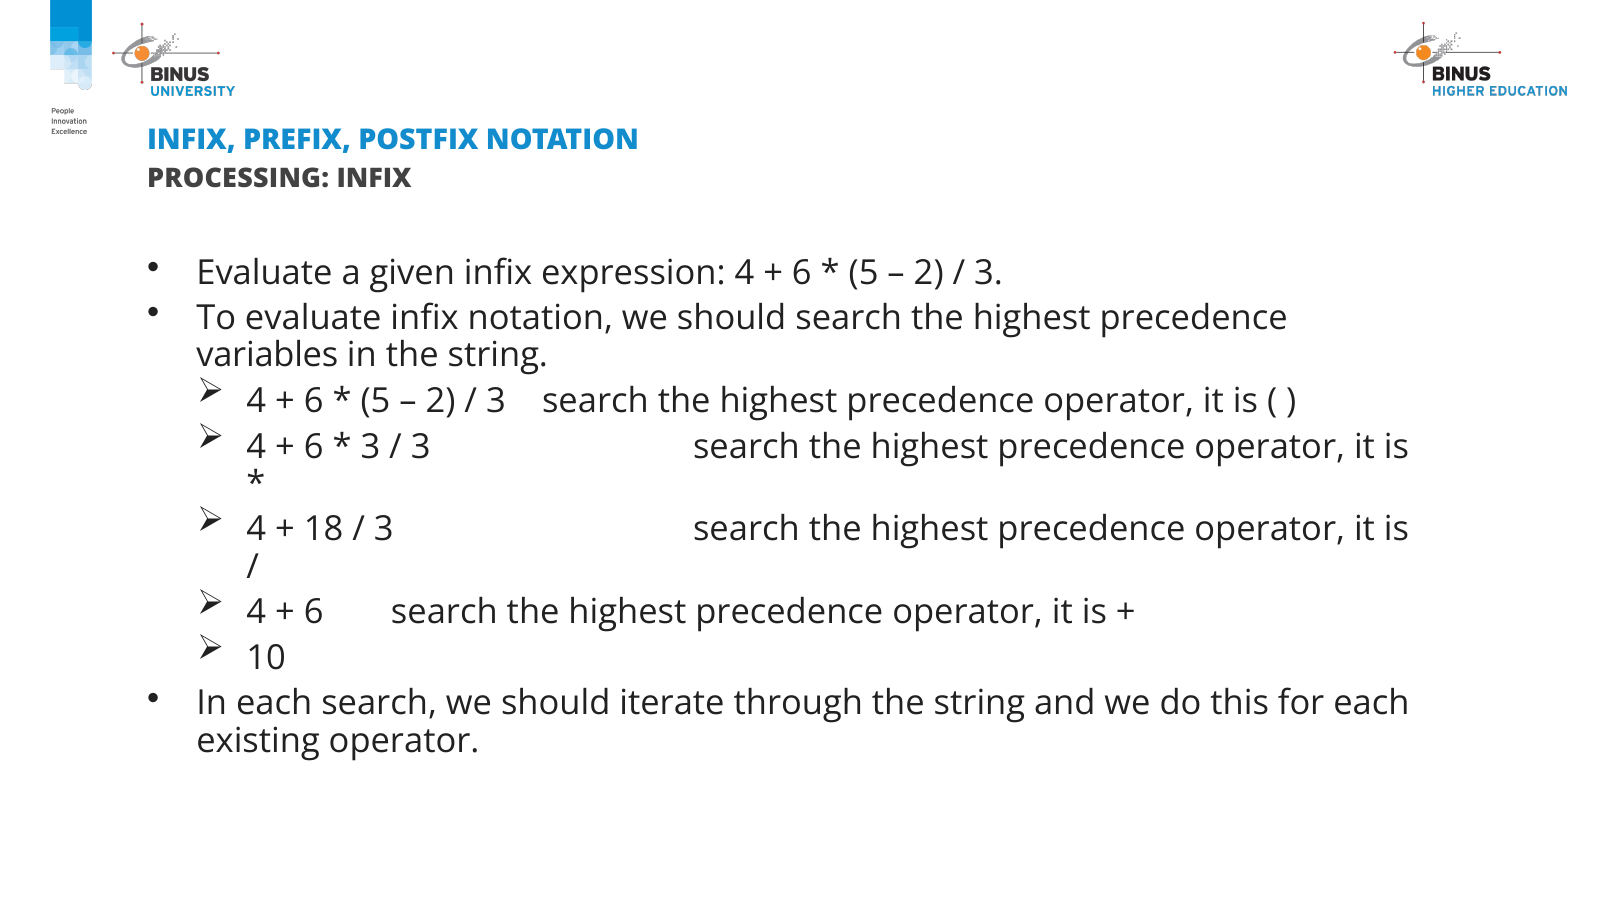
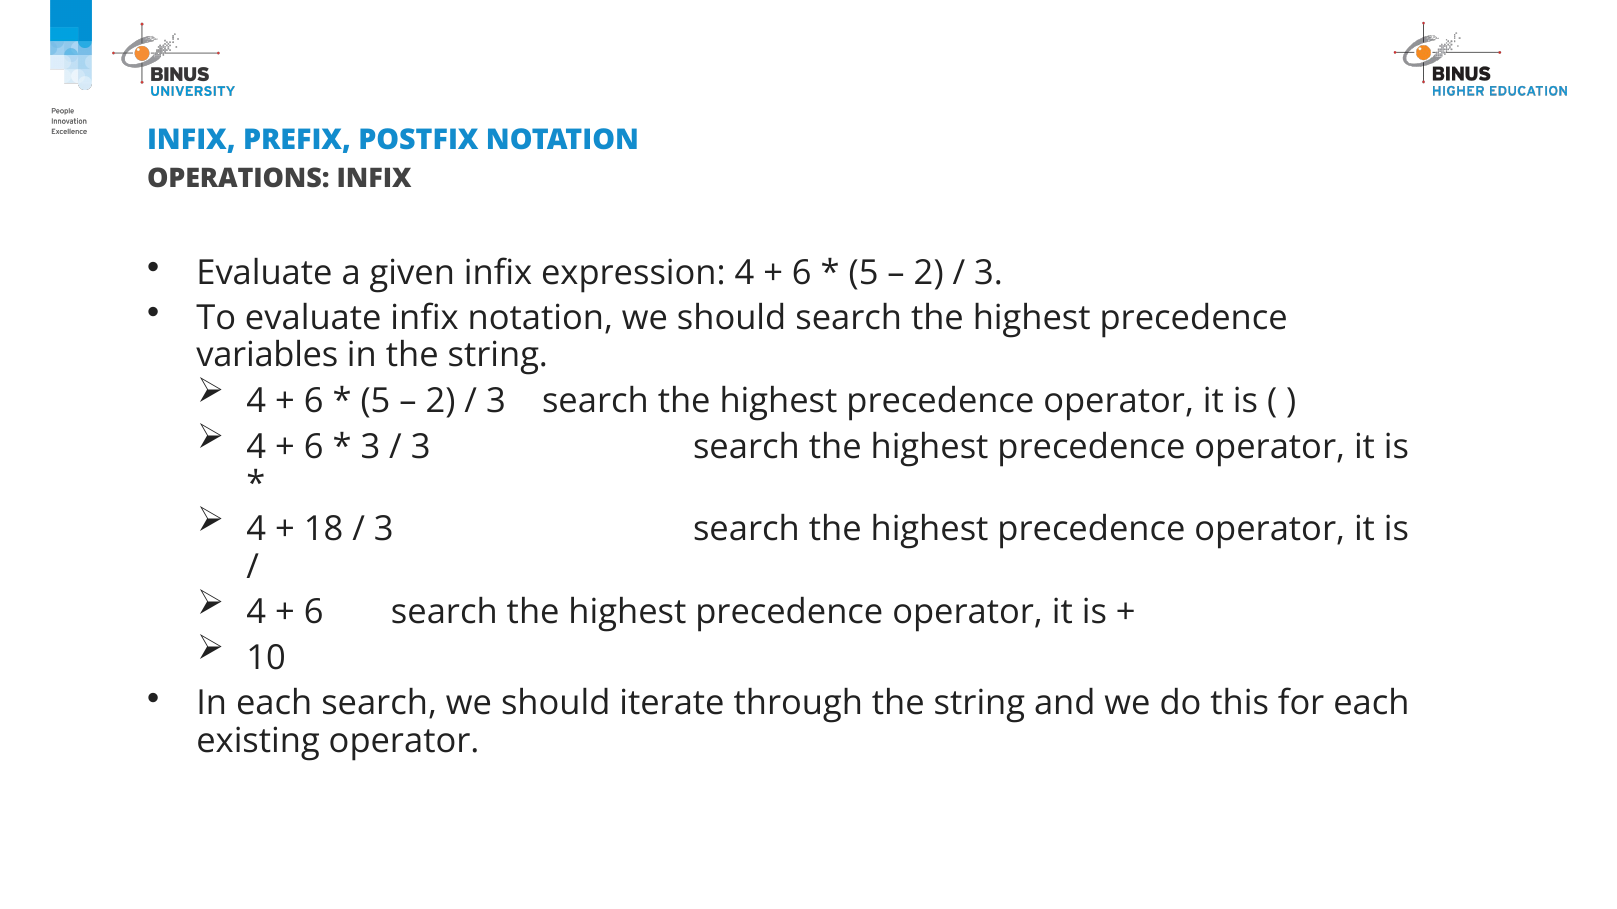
PROCESSING: PROCESSING -> OPERATIONS (238, 178)
